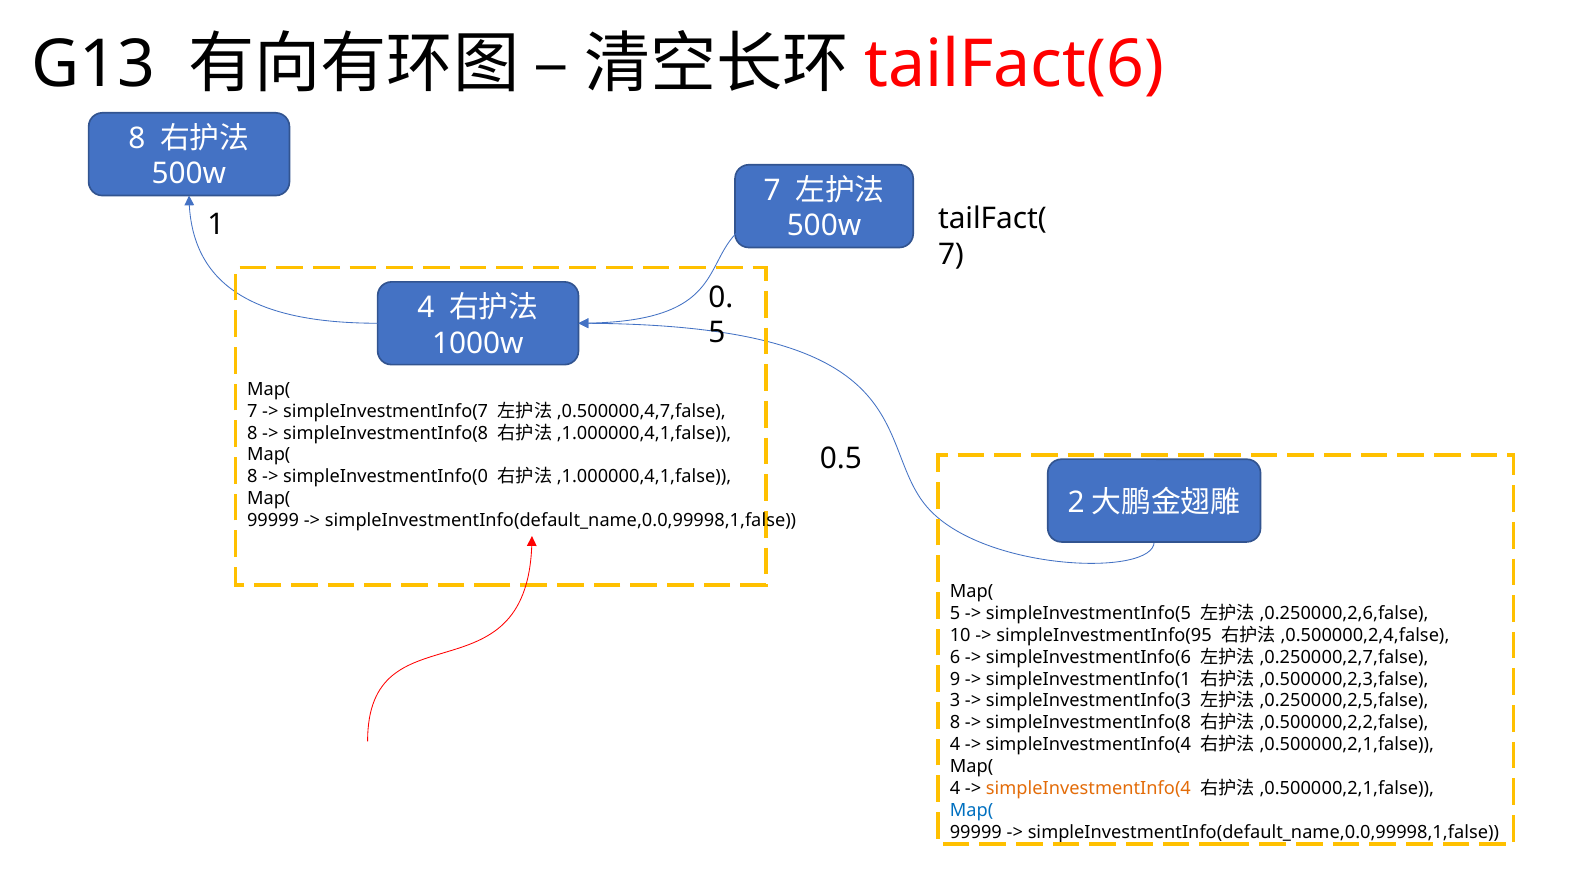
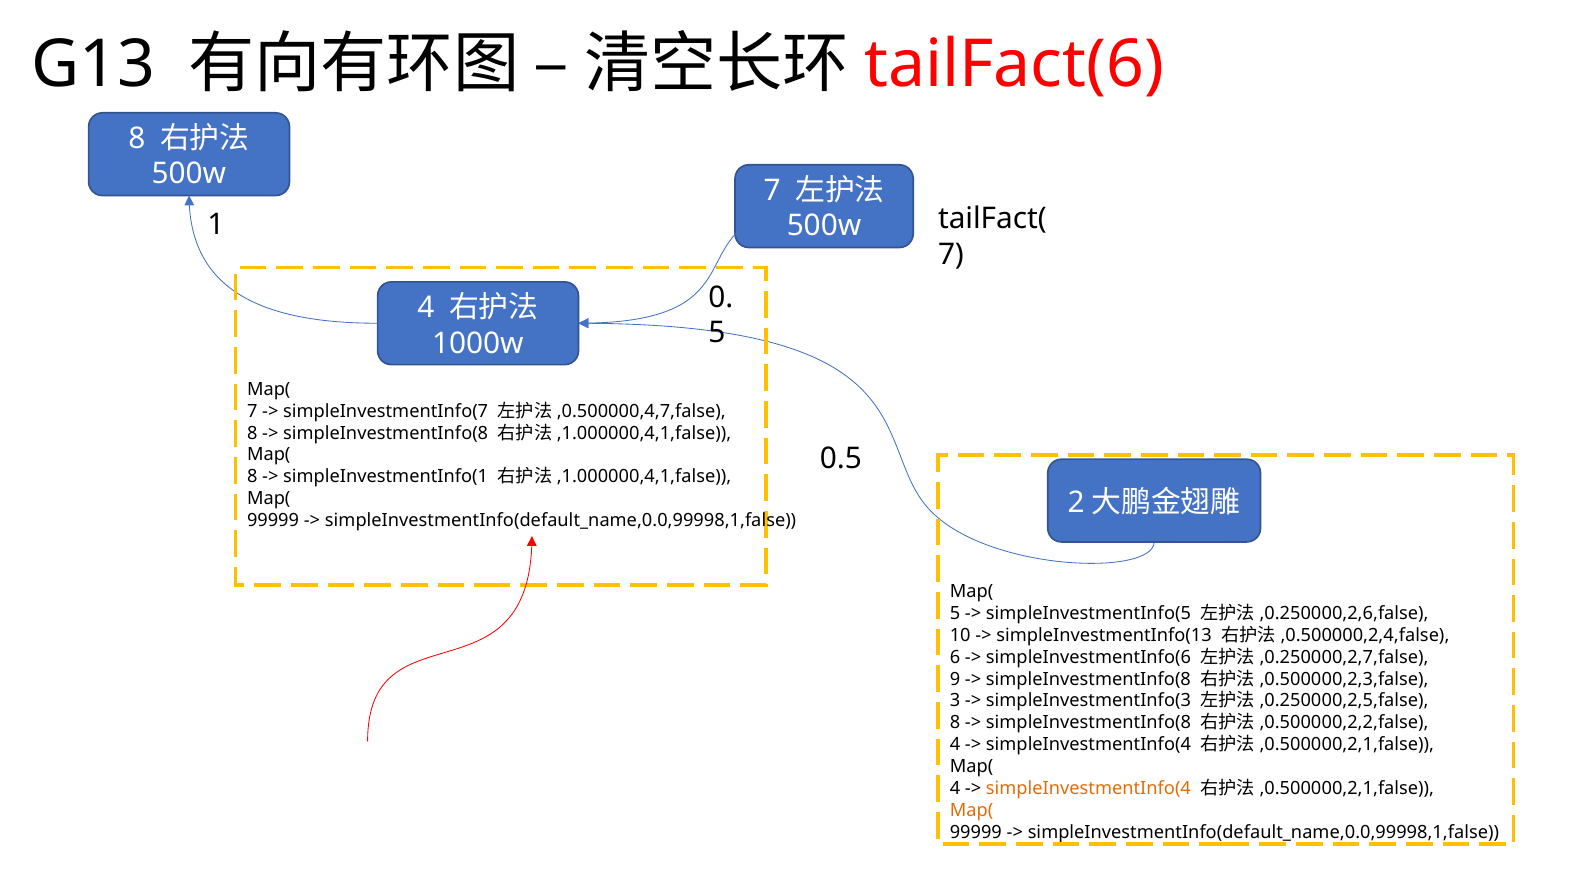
simpleInvestmentInfo(0: simpleInvestmentInfo(0 -> simpleInvestmentInfo(1 (386, 477)
simpleInvestmentInfo(95: simpleInvestmentInfo(95 -> simpleInvestmentInfo(13 (1104, 635)
simpleInvestmentInfo(1: simpleInvestmentInfo(1 -> simpleInvestmentInfo(8 (1088, 679)
Map( colour: blue -> orange (972, 810)
